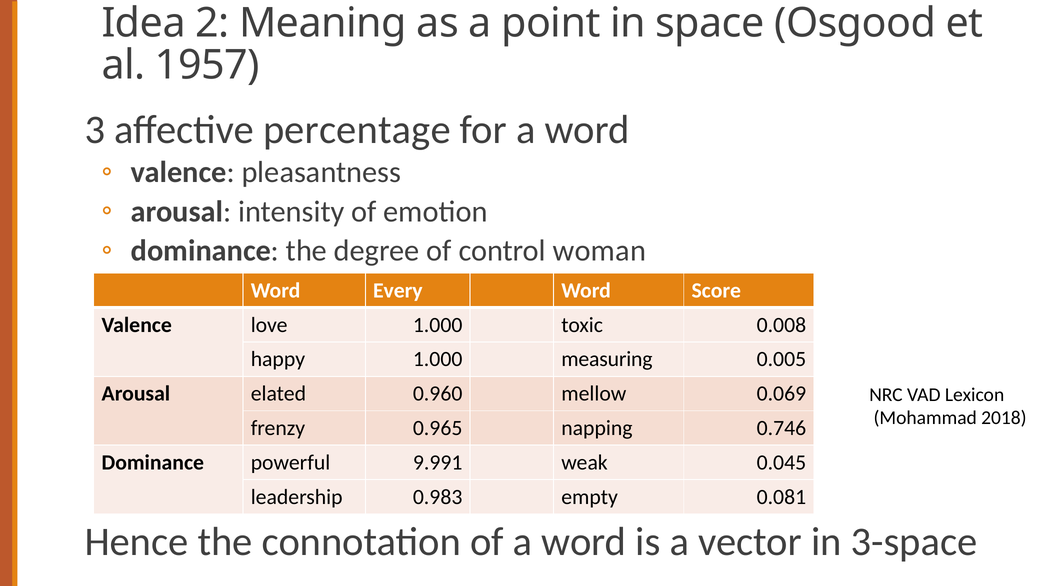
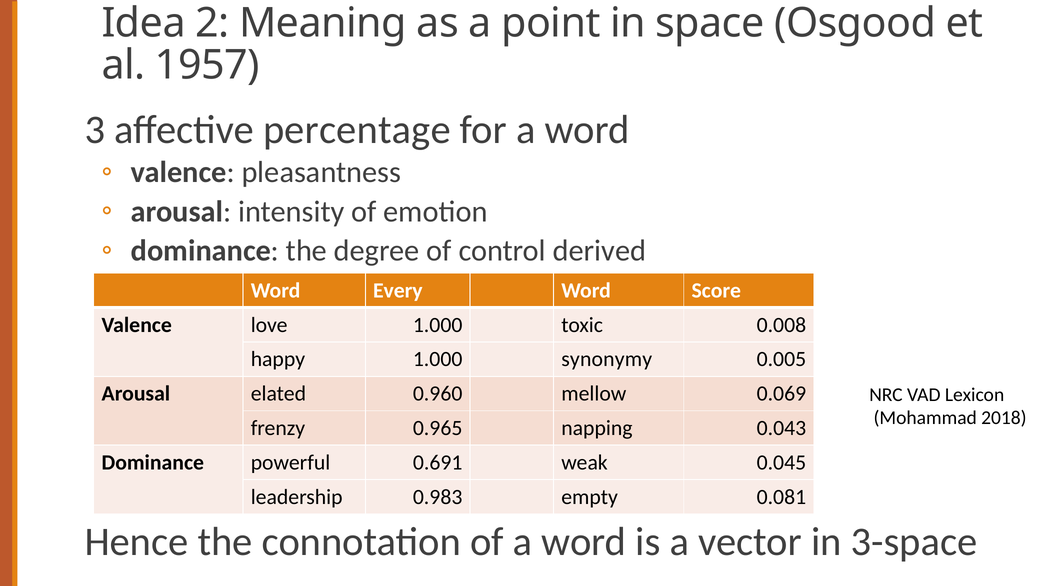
woman: woman -> derived (600, 251)
measuring: measuring -> synonymy (607, 359)
0.746: 0.746 -> 0.043 (781, 428)
9.991: 9.991 -> 0.691 (438, 463)
